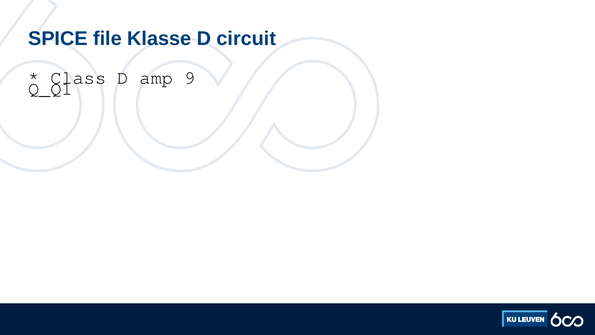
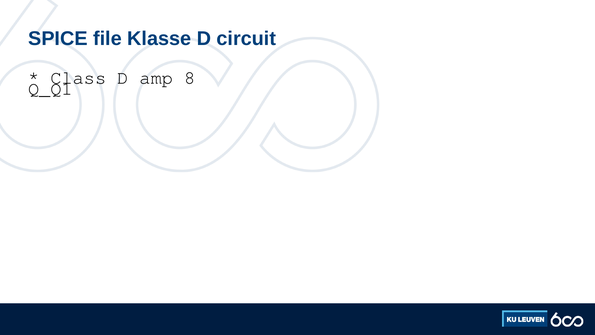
9: 9 -> 8 (190, 78)
